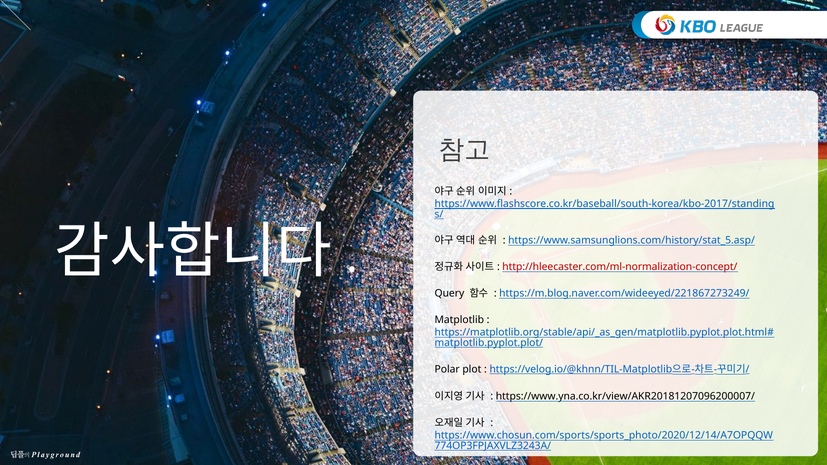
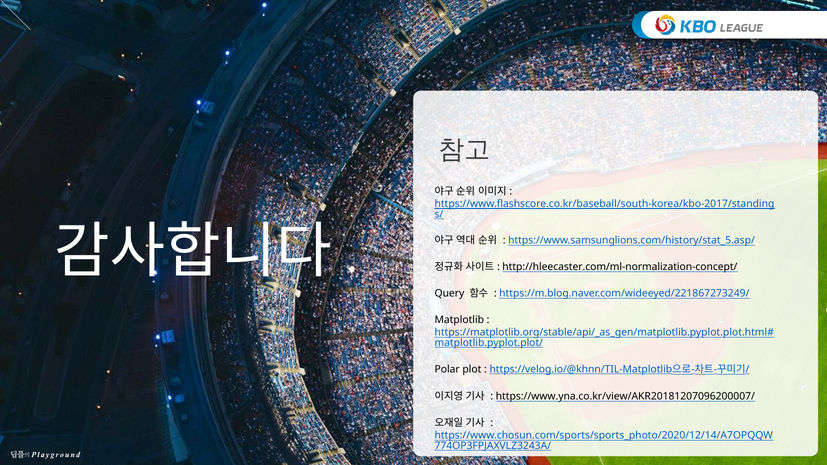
http://hleecaster.com/ml-normalization-concept/ colour: red -> black (620, 267)
